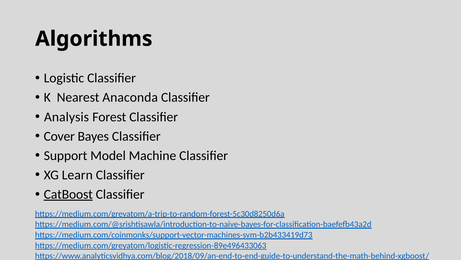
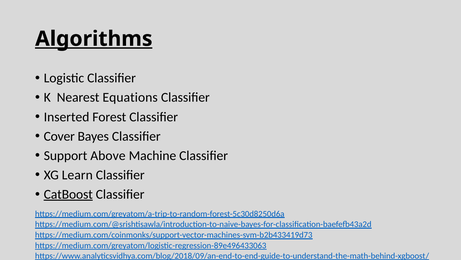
Algorithms underline: none -> present (94, 39)
Anaconda: Anaconda -> Equations (130, 97)
Analysis: Analysis -> Inserted (67, 117)
Model: Model -> Above (108, 155)
